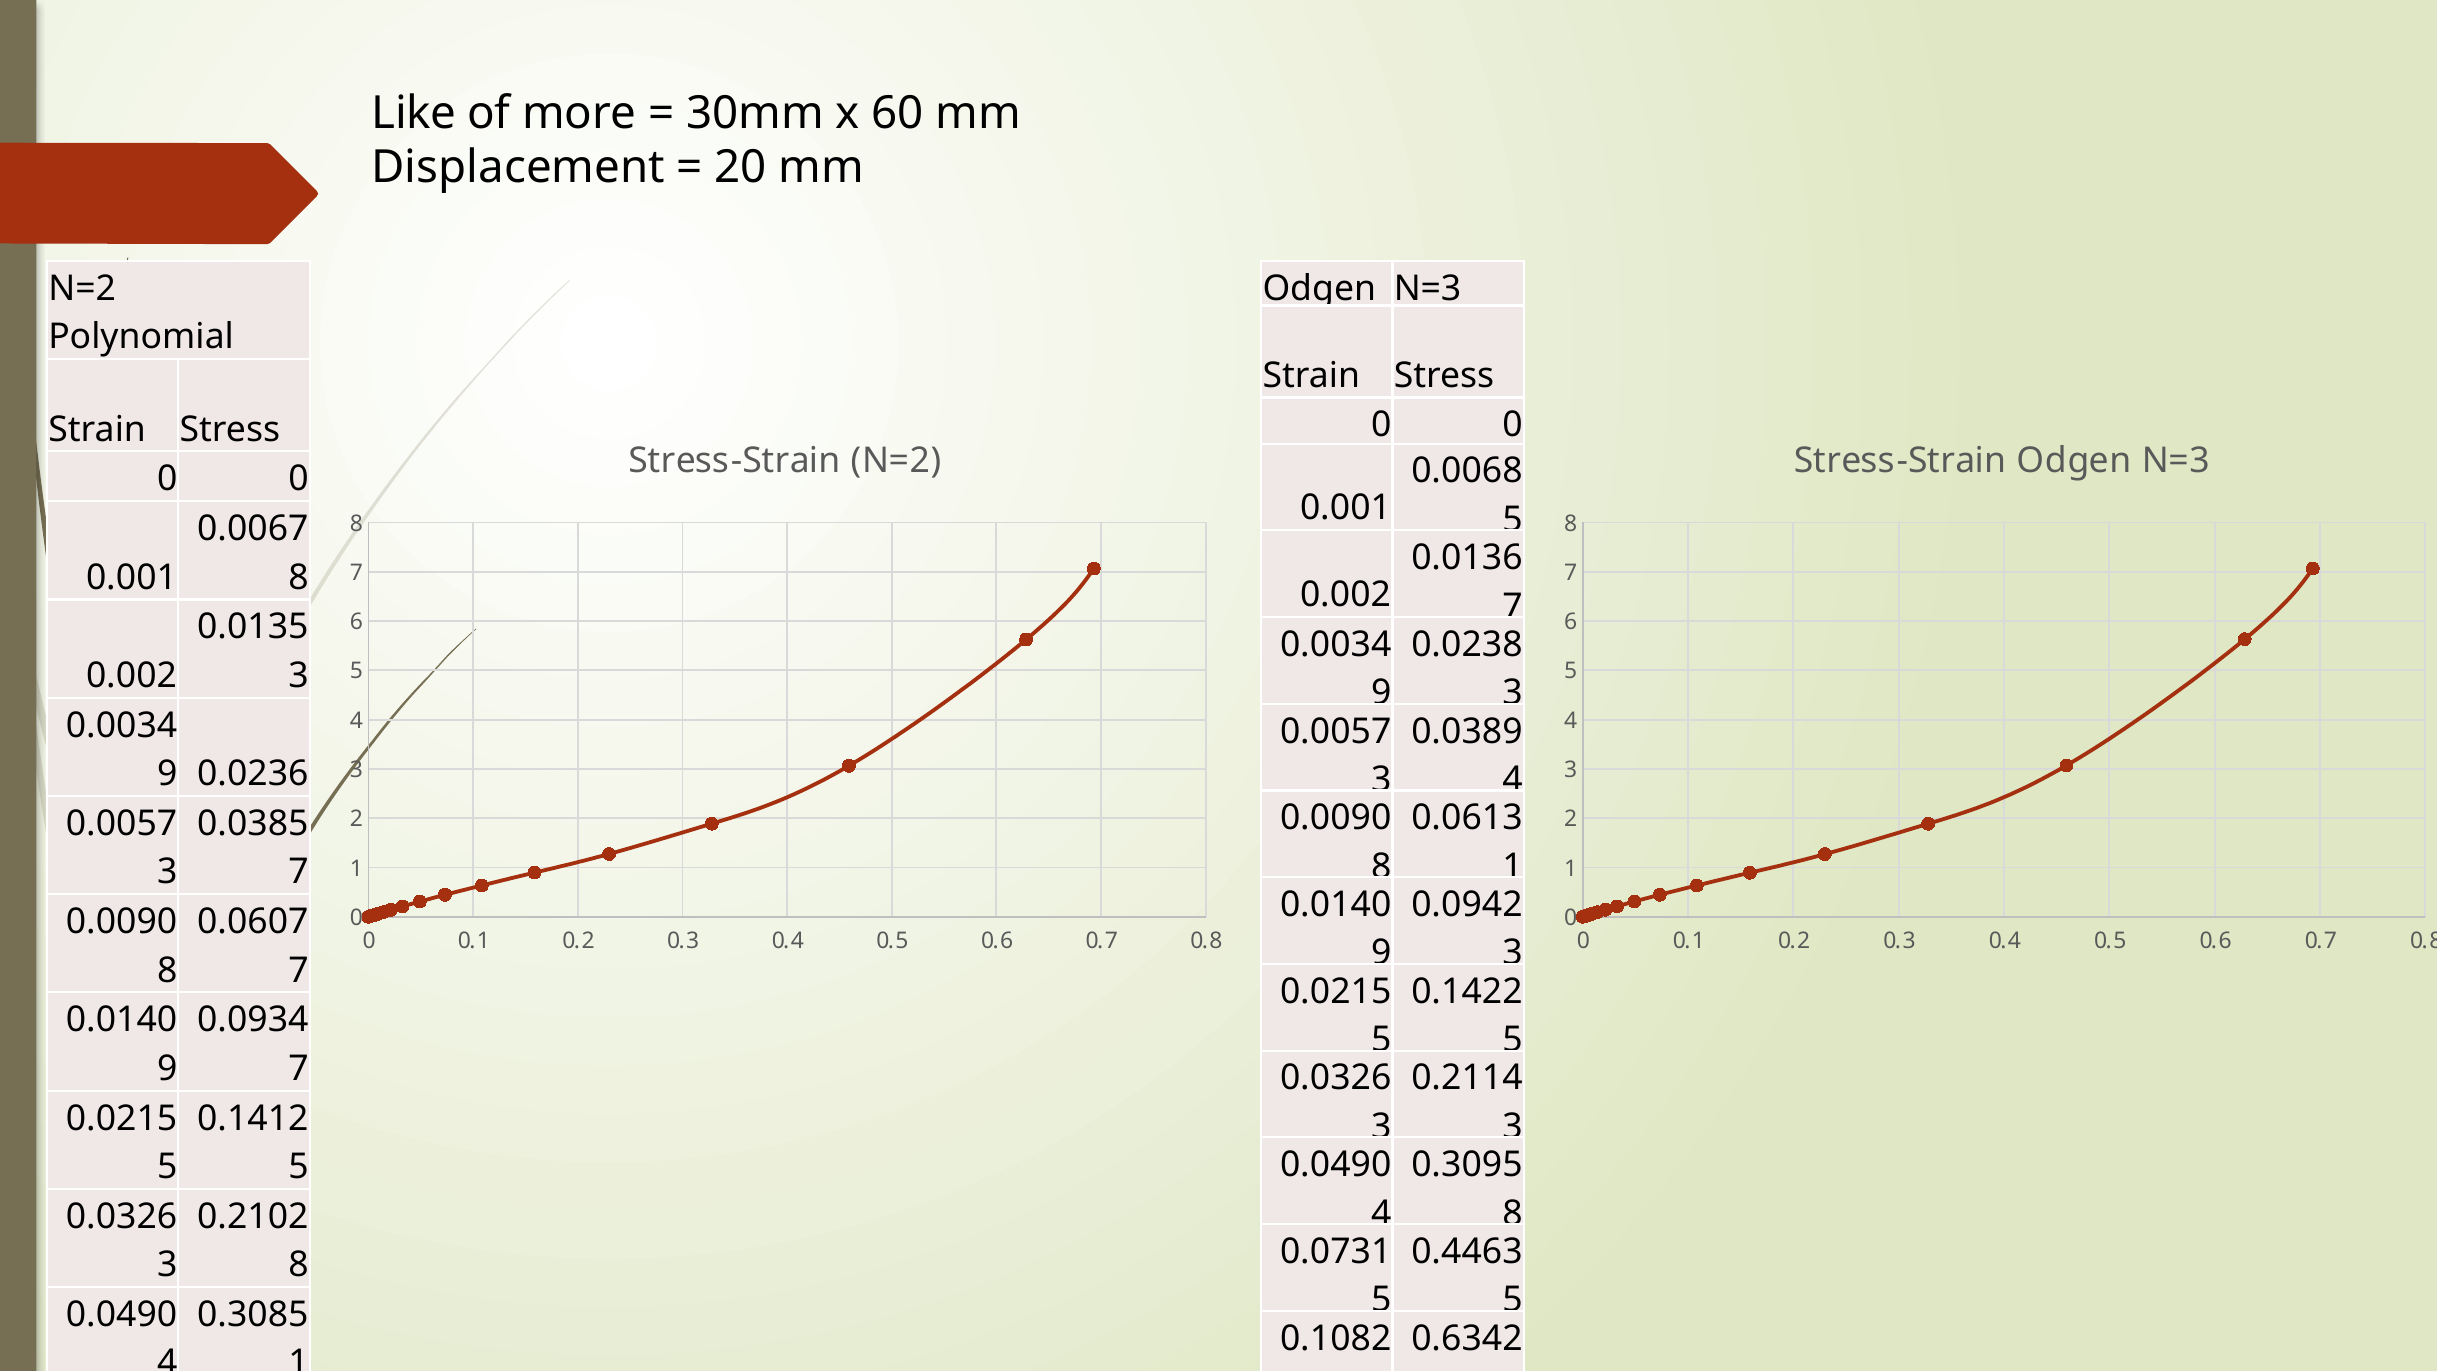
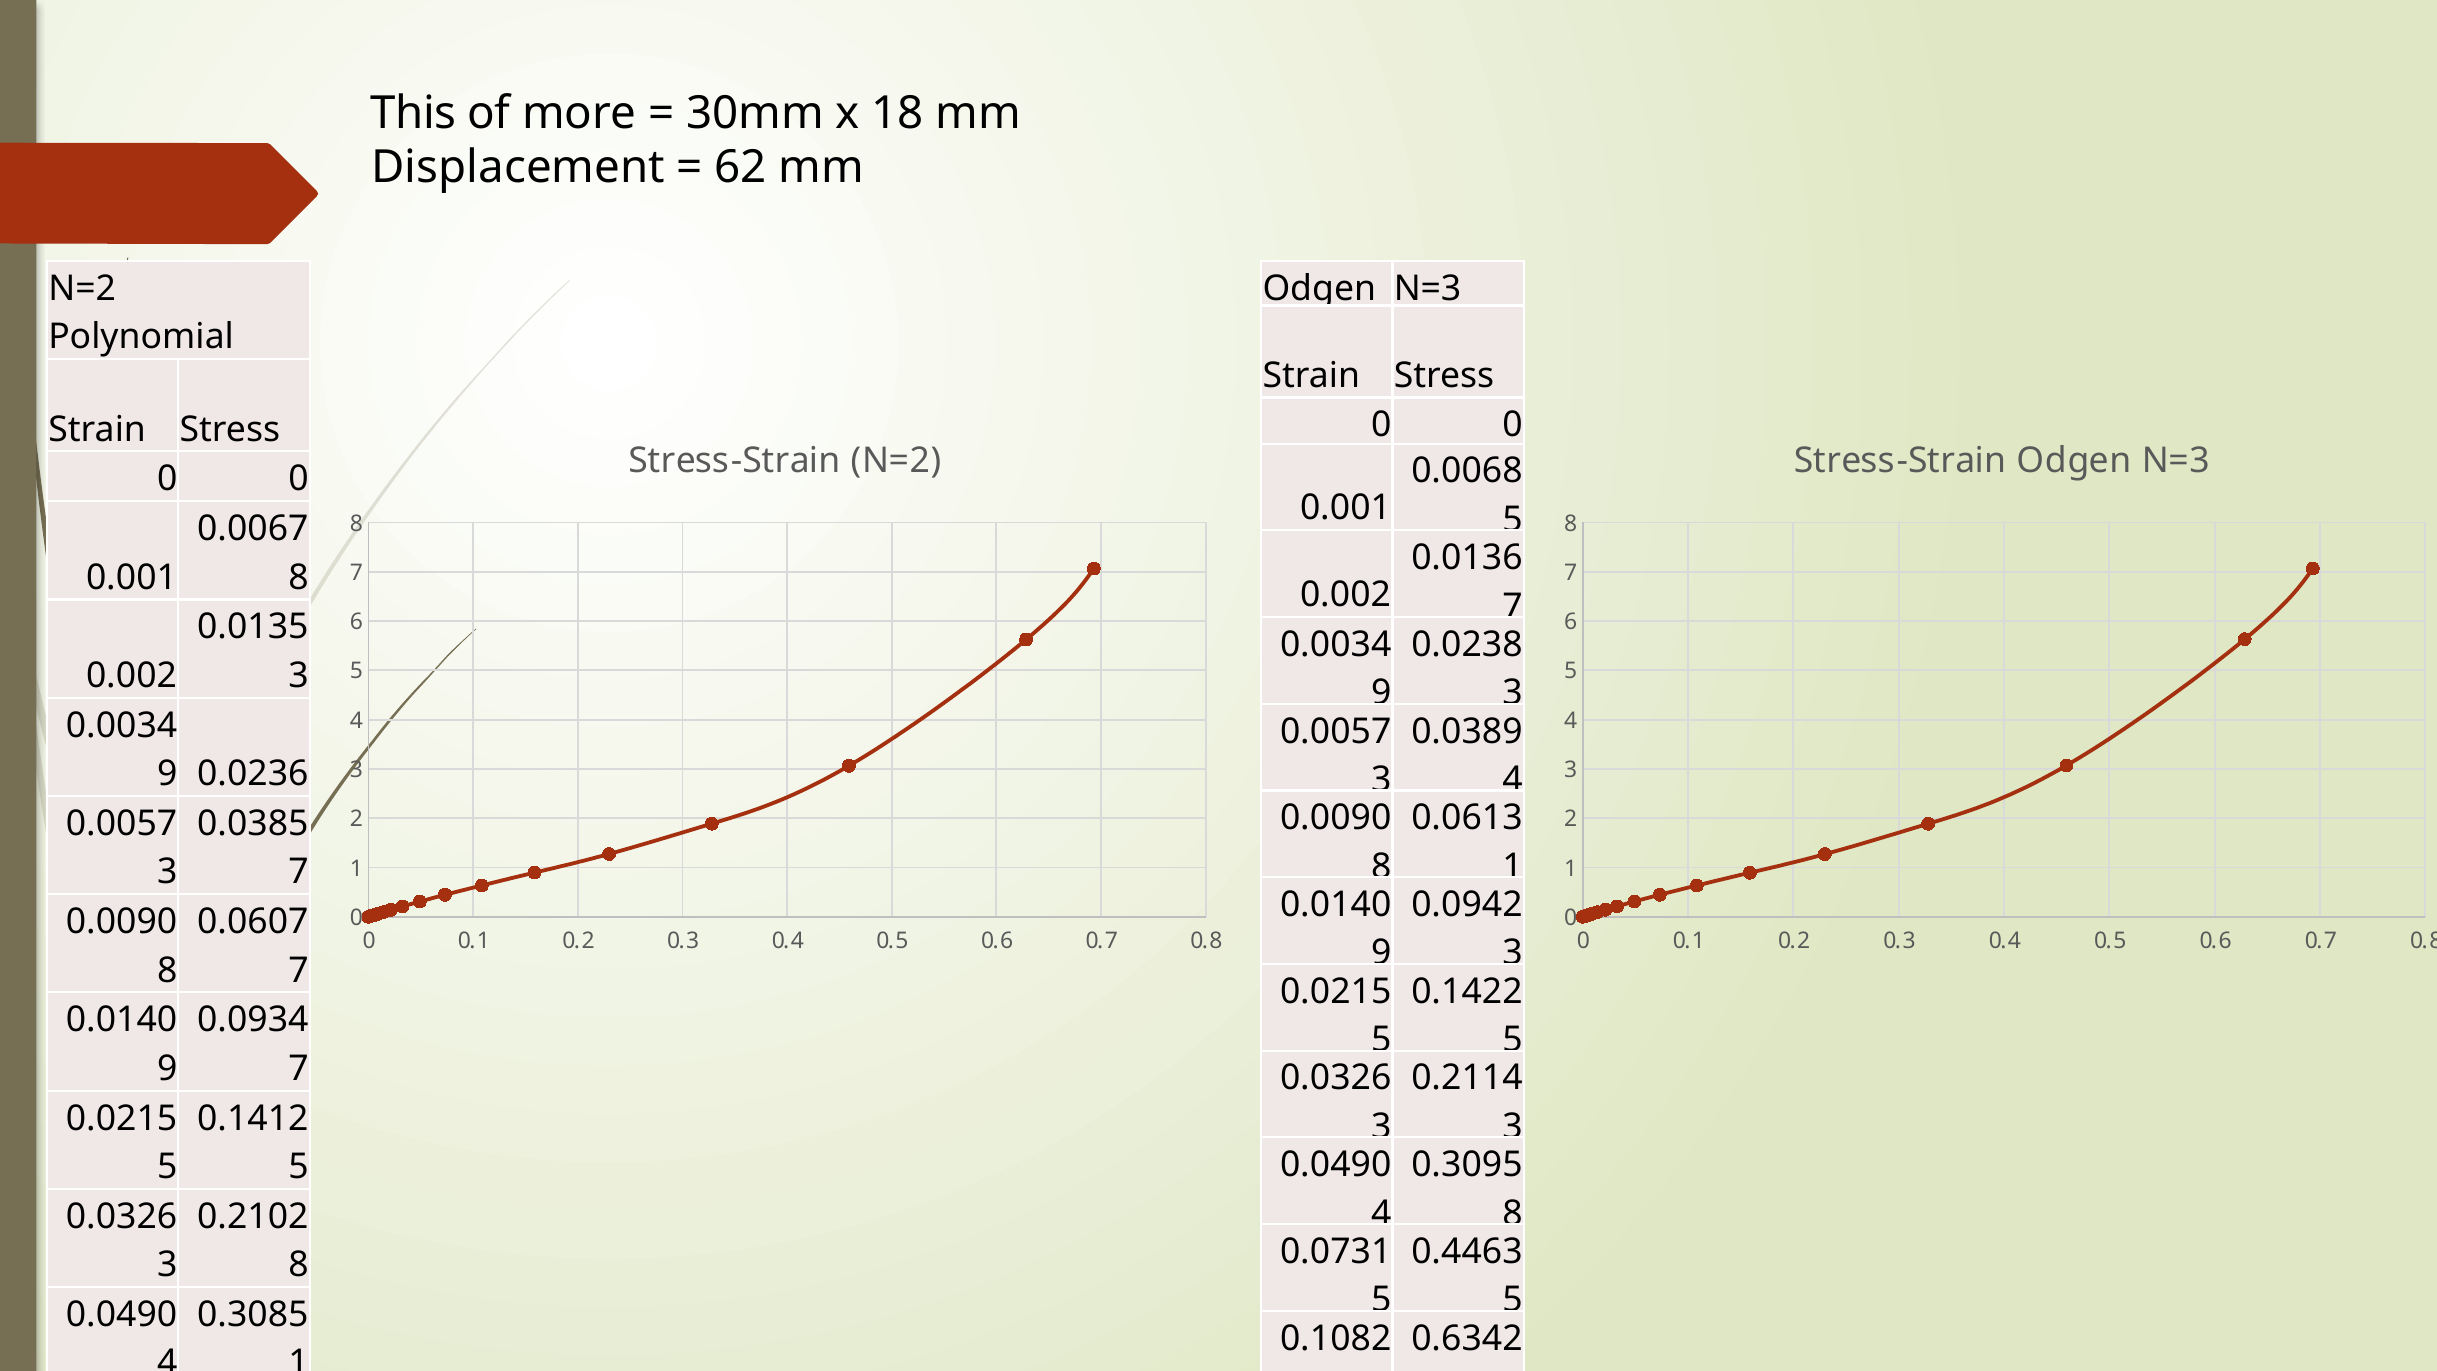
Like: Like -> This (414, 113)
60: 60 -> 18 (898, 113)
20: 20 -> 62 (741, 168)
